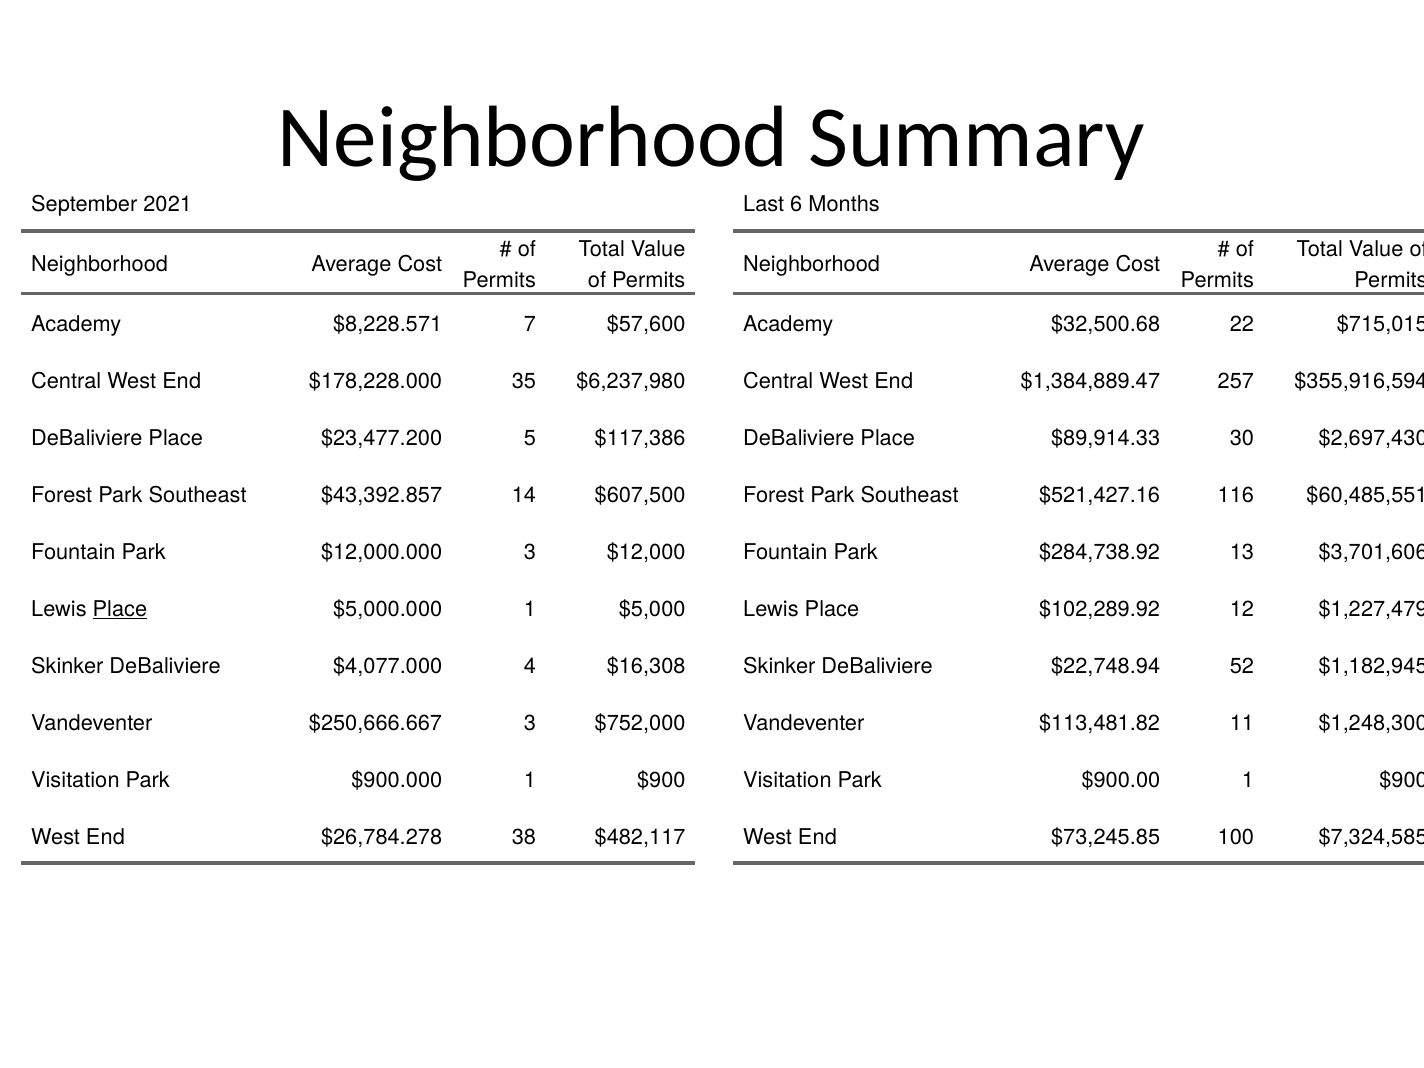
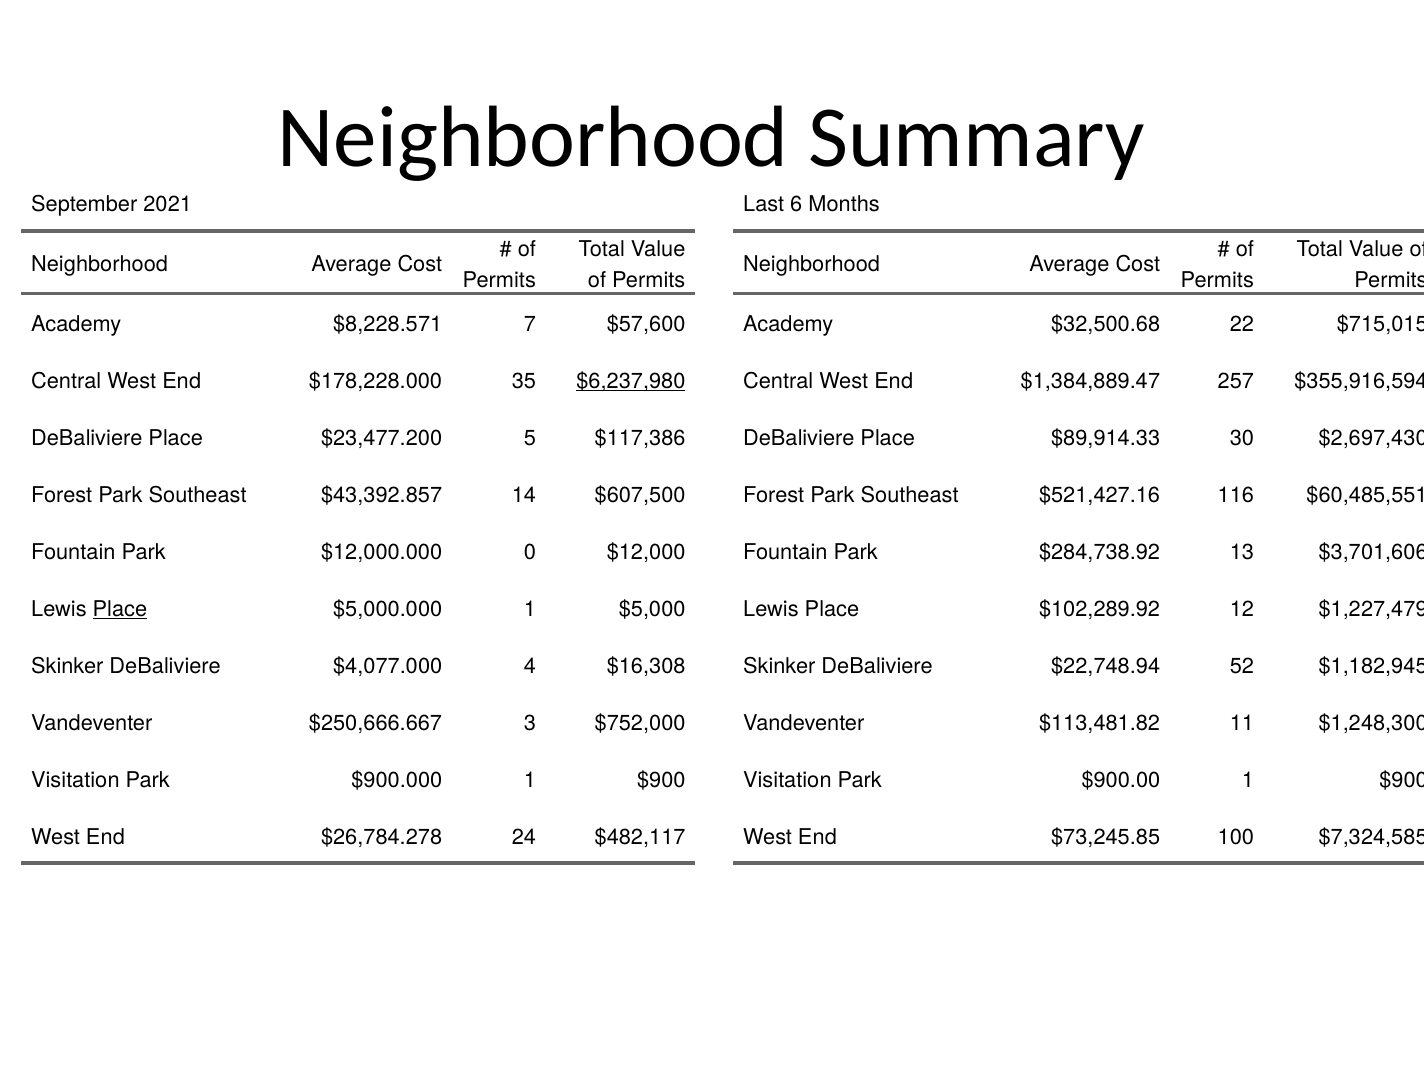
$6,237,980 underline: none -> present (631, 381)
$12,000.000 3: 3 -> 0 (530, 552)
38: 38 -> 24 (524, 837)
